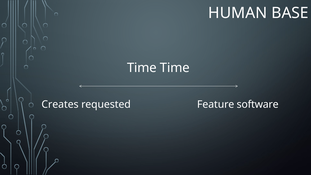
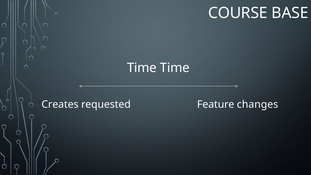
HUMAN: HUMAN -> COURSE (238, 13)
software: software -> changes (258, 104)
